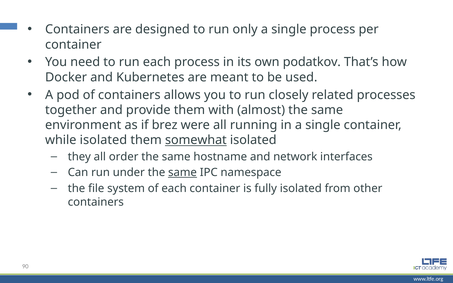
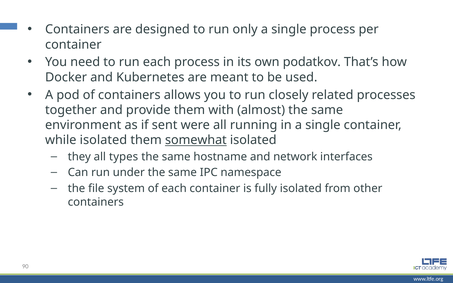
brez: brez -> sent (165, 125)
order: order -> types (124, 157)
same underline: present -> none (182, 173)
